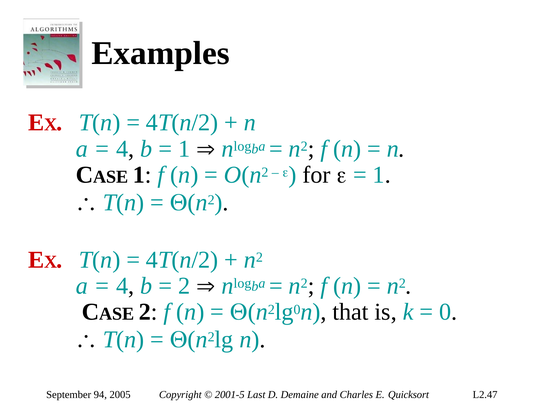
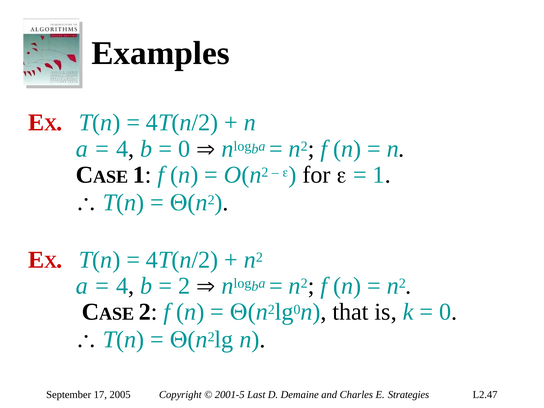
1: 1 -> 0 (184, 149)
94: 94 -> 17 (100, 395)
Quicksort: Quicksort -> Strategies (409, 395)
